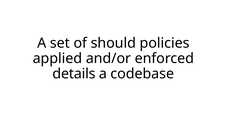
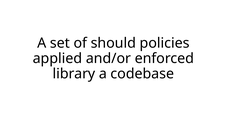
details: details -> library (74, 74)
